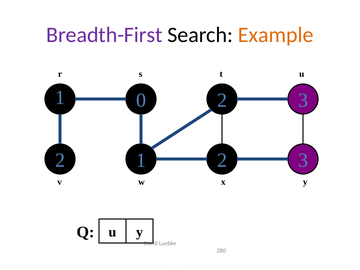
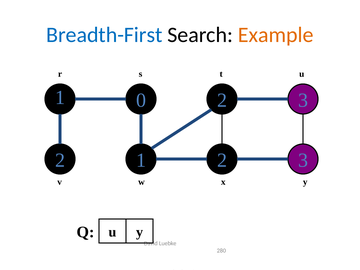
Breadth-First colour: purple -> blue (104, 35)
